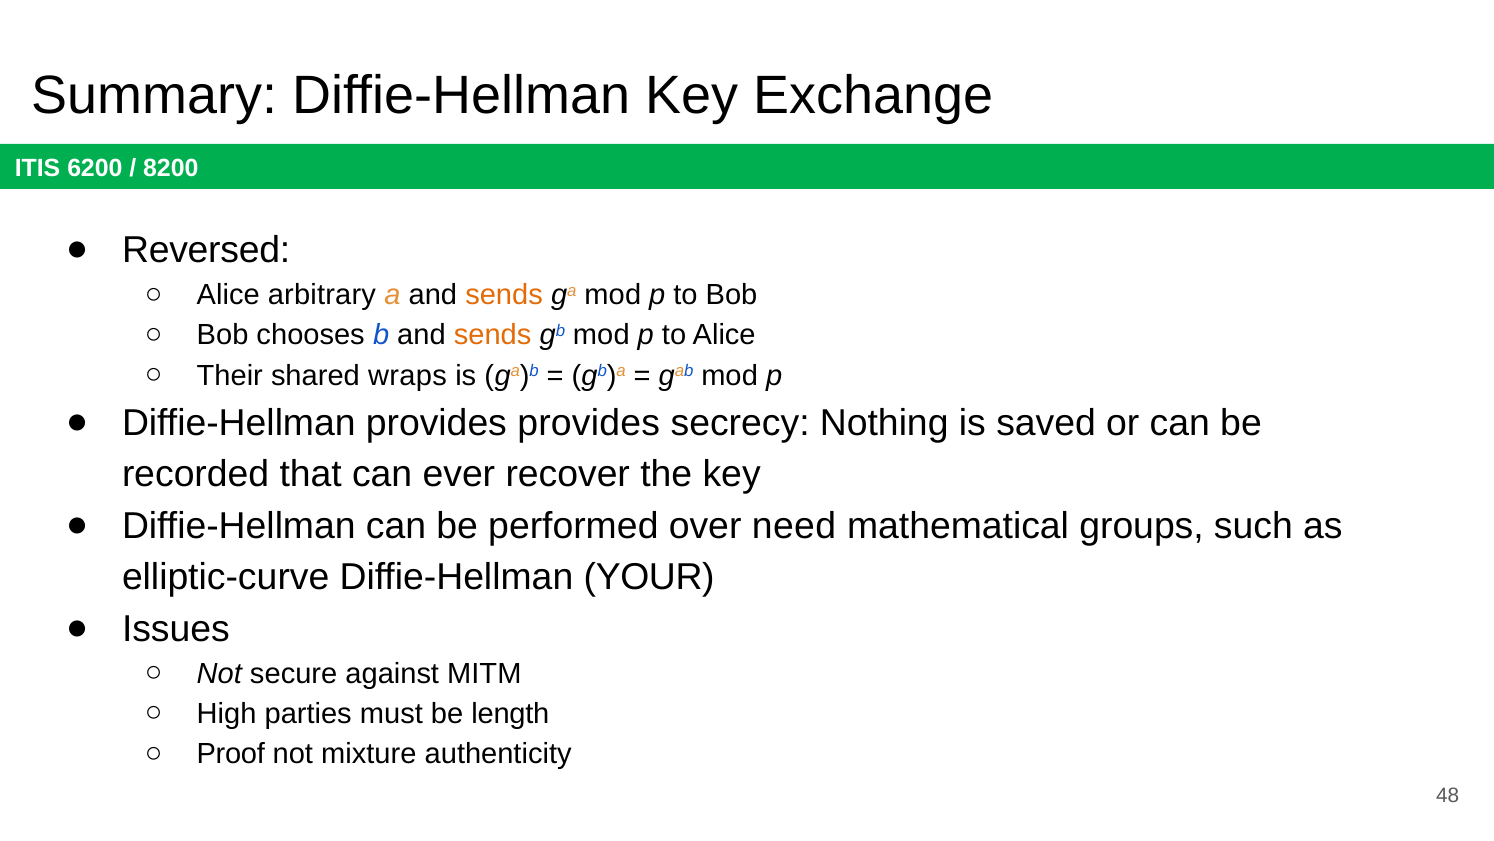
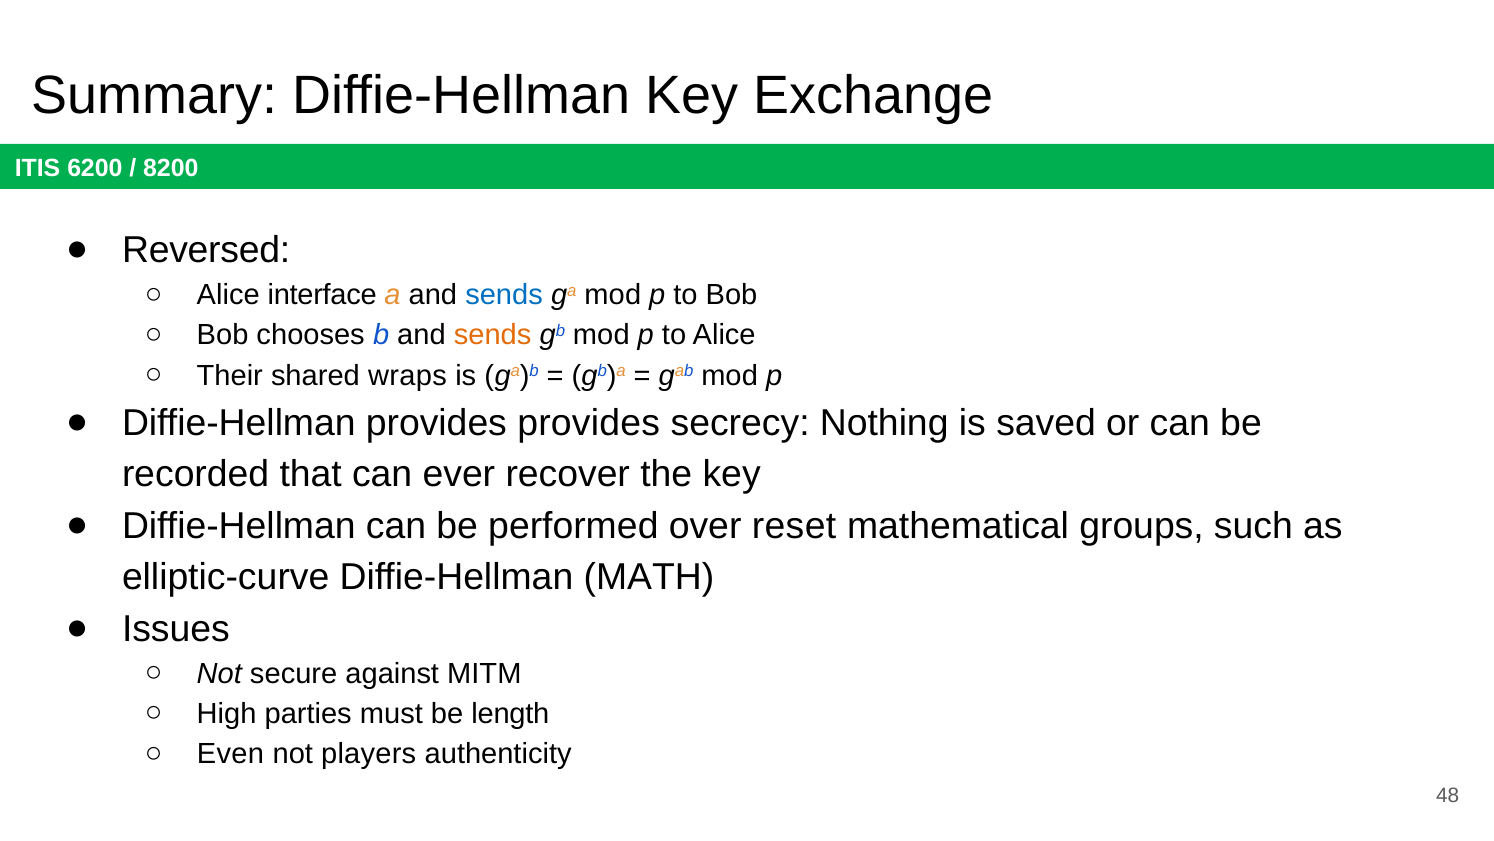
arbitrary: arbitrary -> interface (322, 295)
sends colour: orange -> blue (504, 295)
need: need -> reset (794, 525)
YOUR: YOUR -> MATH (649, 577)
Proof: Proof -> Even (230, 753)
mixture: mixture -> players (369, 753)
